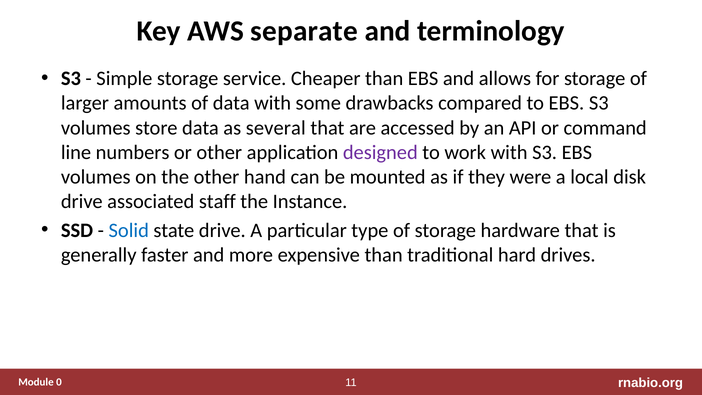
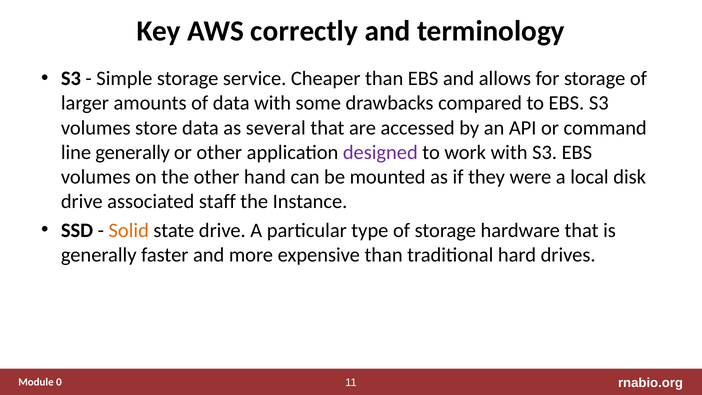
separate: separate -> correctly (304, 31)
line numbers: numbers -> generally (133, 152)
Solid colour: blue -> orange (129, 230)
